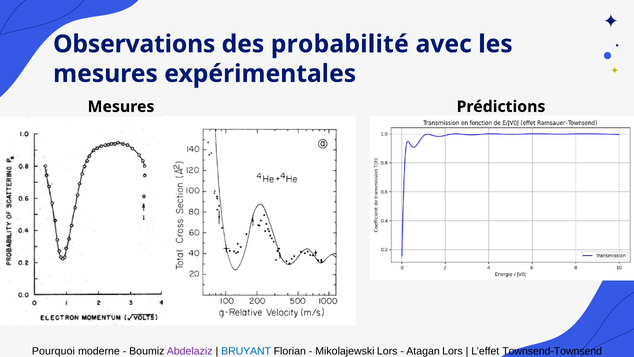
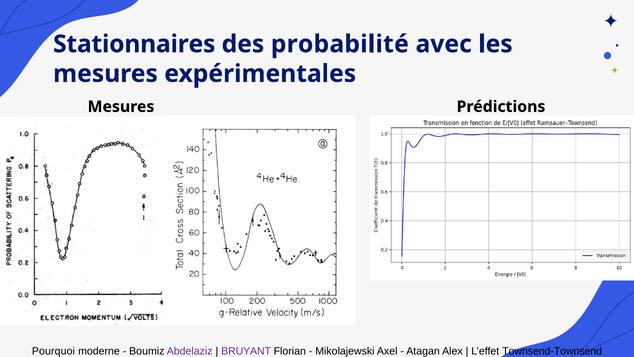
Observations: Observations -> Stationnaires (134, 44)
BRUYANT colour: blue -> purple (246, 351)
Mikolajewski Lors: Lors -> Axel (387, 351)
Atagan Lors: Lors -> Alex (452, 351)
